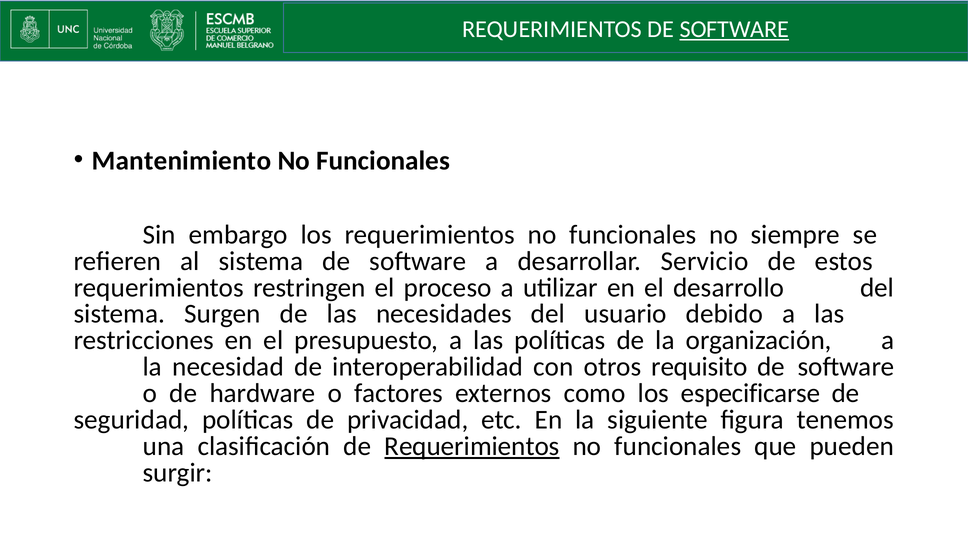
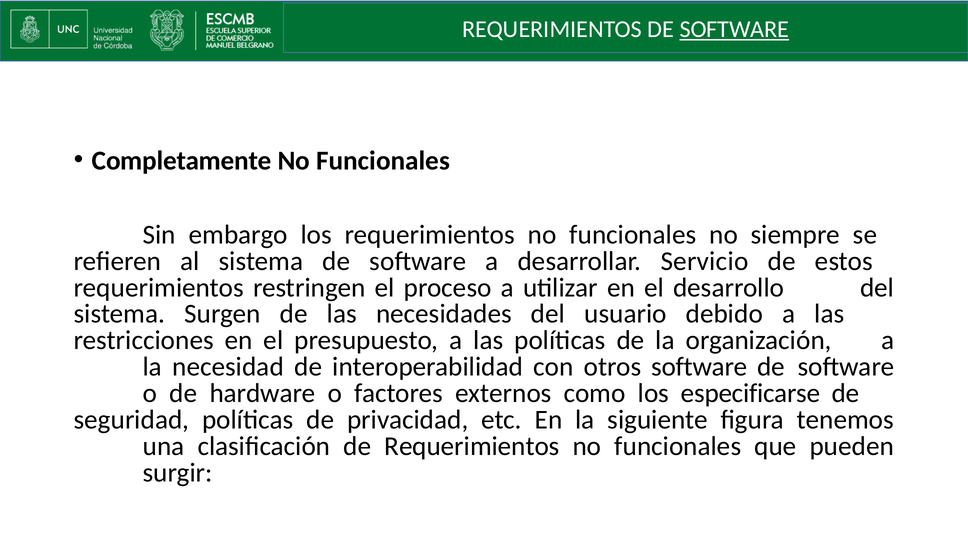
Mantenimiento: Mantenimiento -> Completamente (182, 161)
otros requisito: requisito -> software (699, 367)
Requerimientos underline: present -> none (472, 447)
